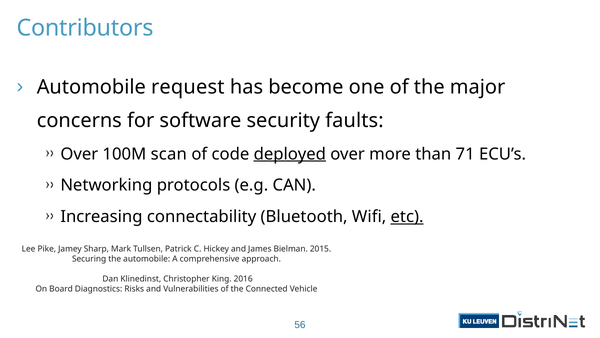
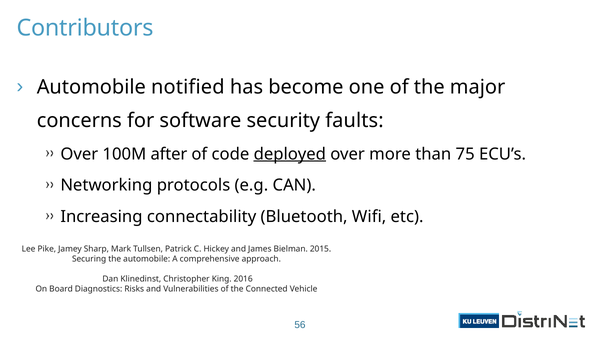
request: request -> notified (188, 87)
scan: scan -> after (169, 154)
71: 71 -> 75 (465, 154)
etc underline: present -> none (407, 216)
